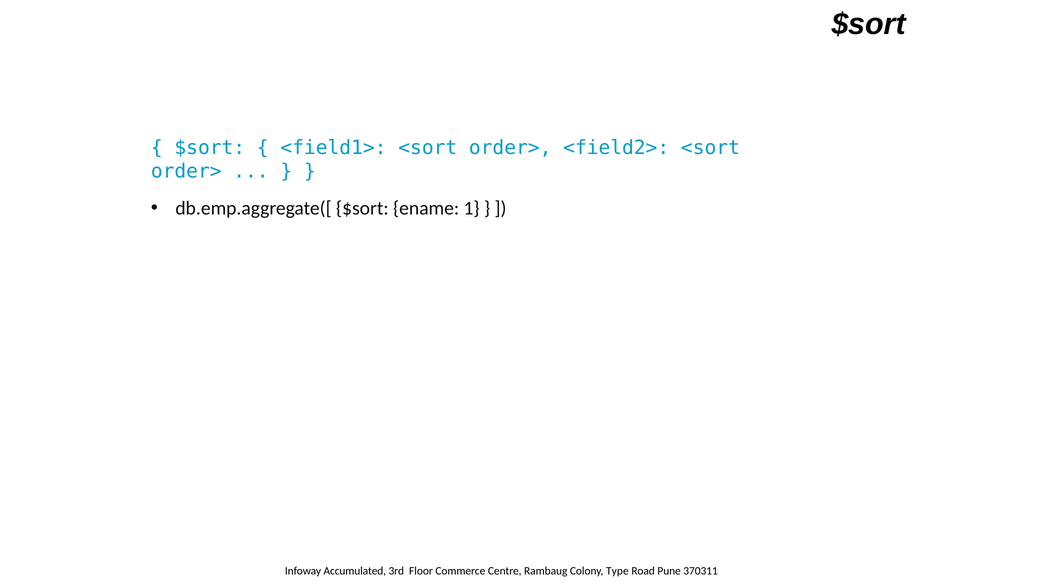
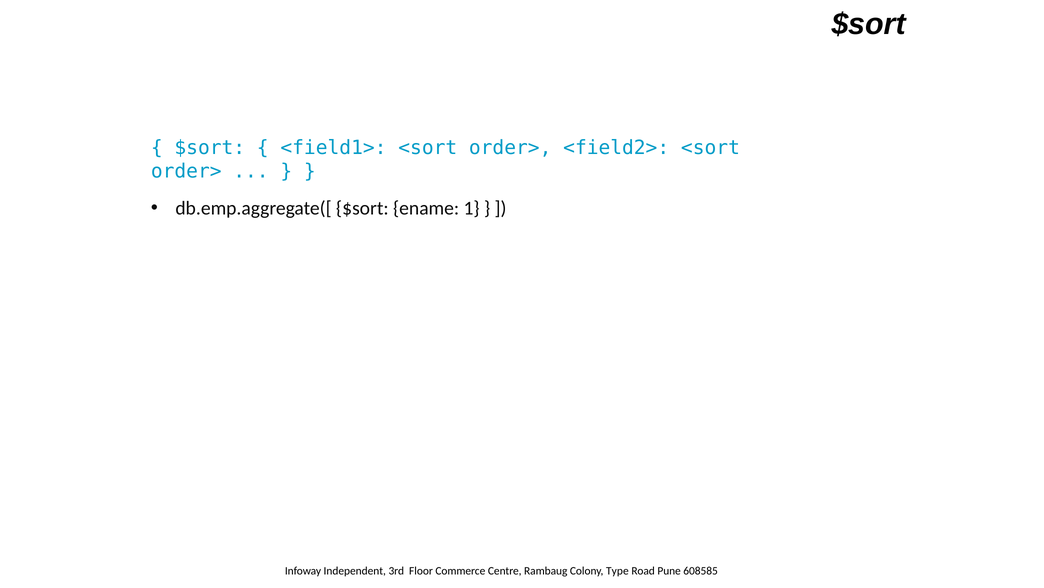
Accumulated: Accumulated -> Independent (355, 570)
370311: 370311 -> 608585 (701, 570)
